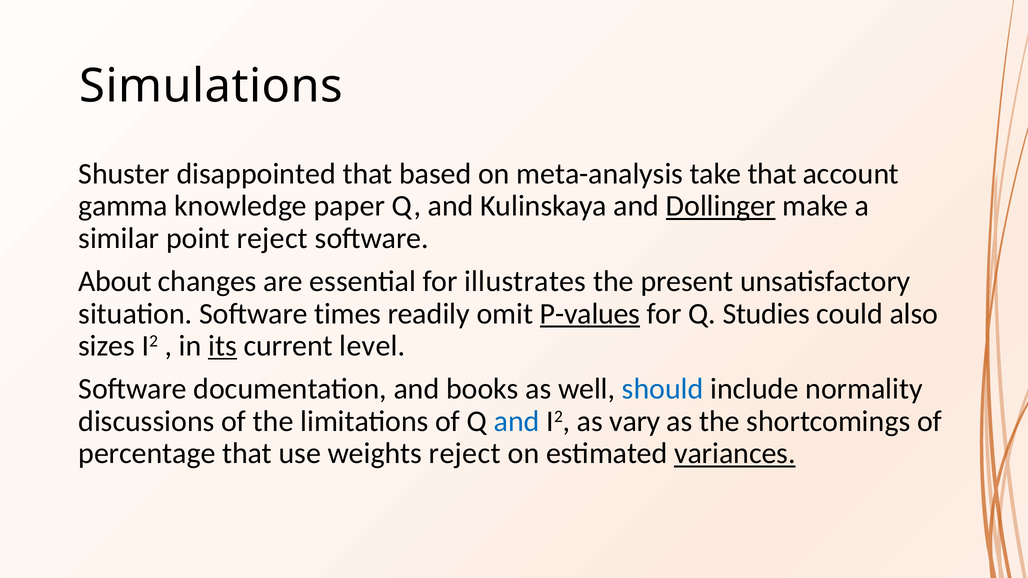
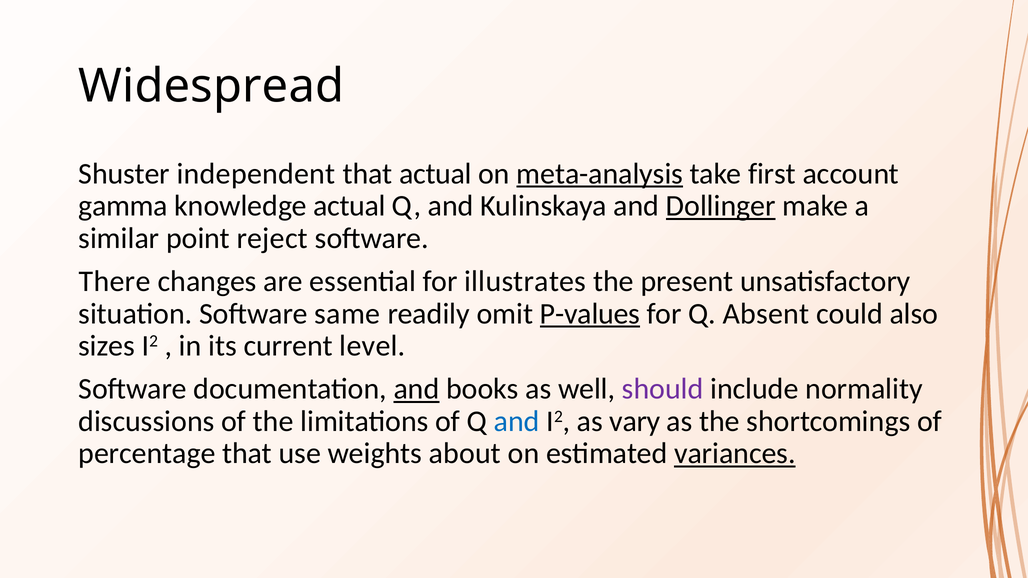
Simulations: Simulations -> Widespread (211, 86)
disappointed: disappointed -> independent (256, 174)
that based: based -> actual (435, 174)
meta-analysis underline: none -> present (600, 174)
take that: that -> first (772, 174)
knowledge paper: paper -> actual (350, 206)
About: About -> There (115, 281)
times: times -> same (347, 314)
Studies: Studies -> Absent (766, 314)
its underline: present -> none (223, 346)
and underline: none -> present (416, 389)
should colour: blue -> purple (663, 389)
weights reject: reject -> about (465, 454)
